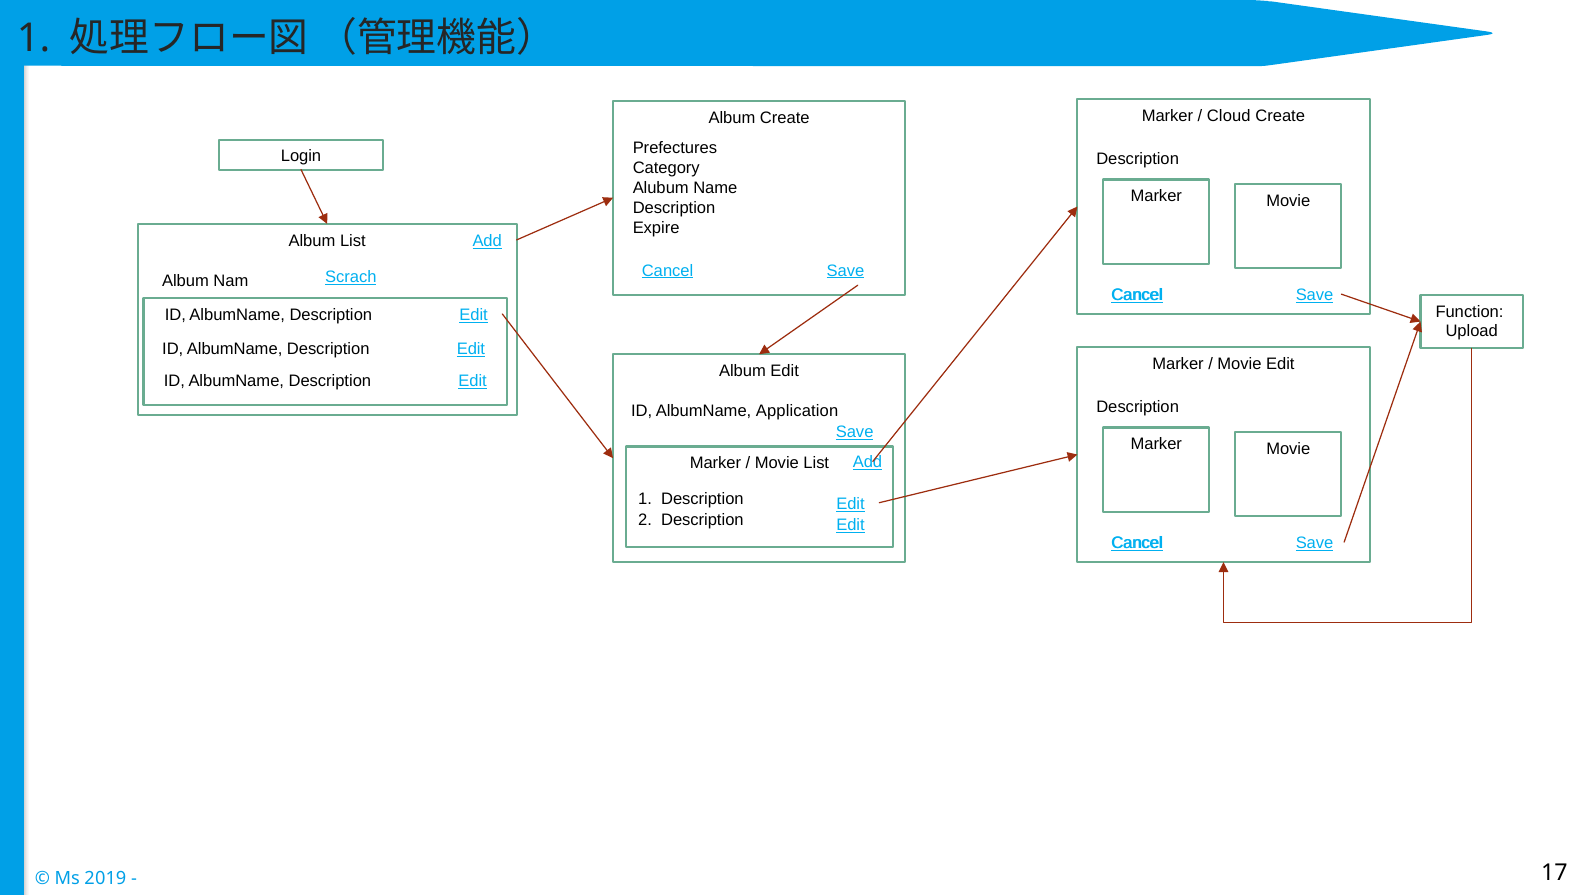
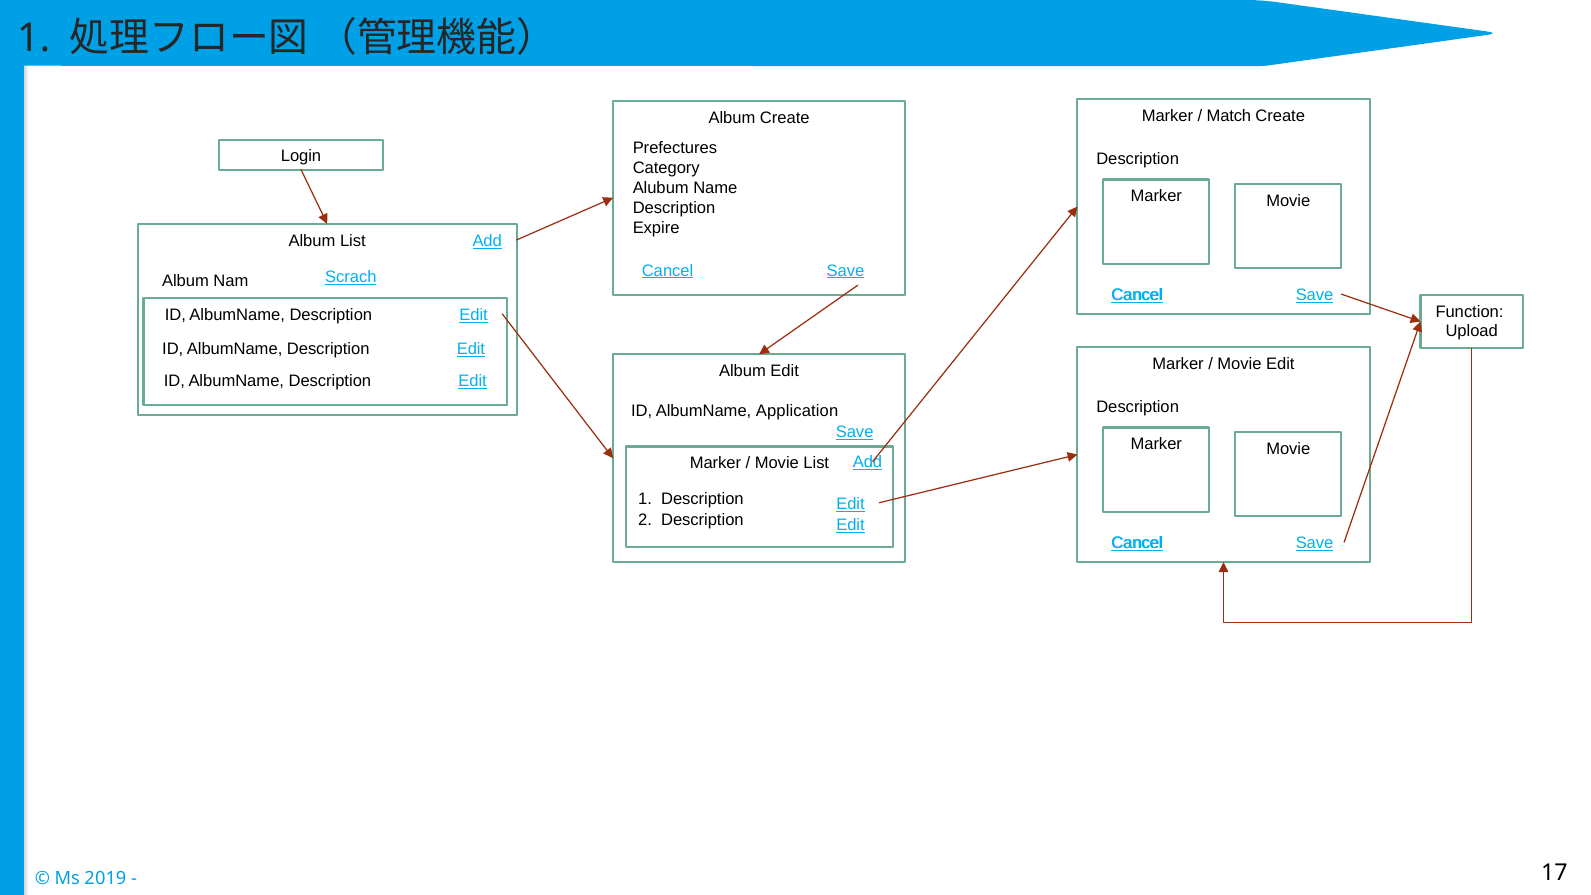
Cloud: Cloud -> Match (1229, 116)
